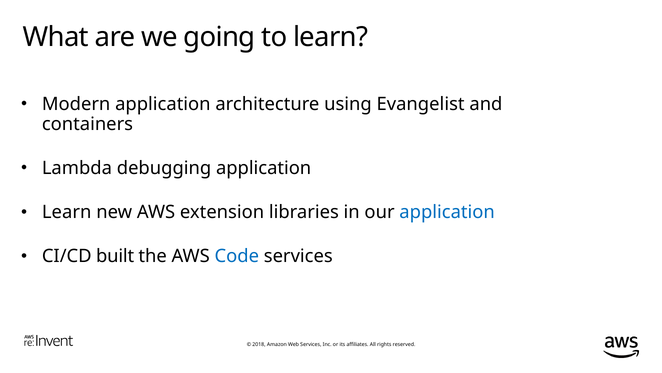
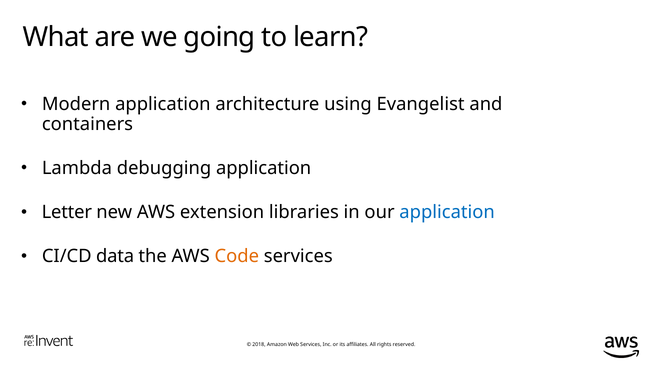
Learn: Learn -> Letter (67, 212)
built: built -> data (115, 256)
Code colour: blue -> orange (237, 256)
